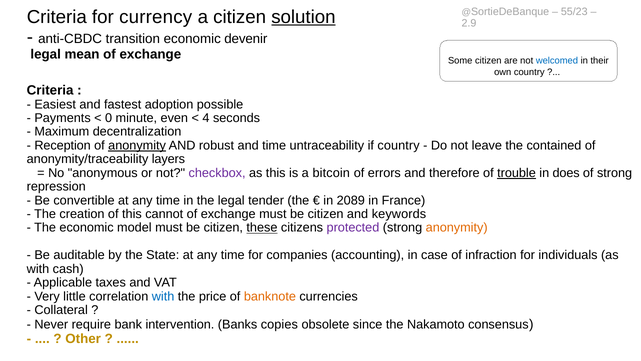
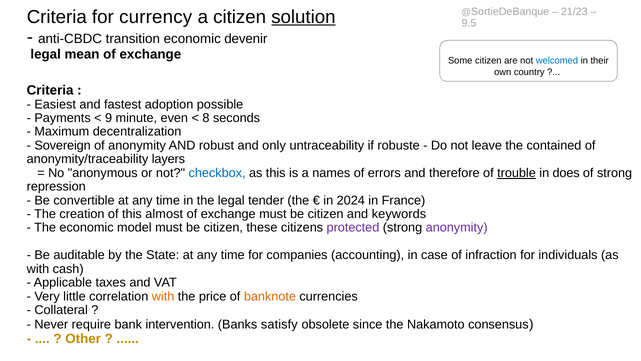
55/23: 55/23 -> 21/23 (574, 12)
2.9: 2.9 -> 9.5 (469, 23)
0: 0 -> 9 (109, 118)
4: 4 -> 8 (206, 118)
Reception: Reception -> Sovereign (63, 145)
anonymity underline: present -> none (137, 145)
and time: time -> only (274, 145)
if country: country -> robuste (399, 145)
checkbox colour: purple -> blue (217, 173)
bitcoin: bitcoin -> names (331, 173)
2089: 2089 -> 2024 (351, 200)
cannot: cannot -> almost (164, 214)
these underline: present -> none (262, 228)
anonymity colour: orange -> purple (457, 228)
with colour: blue -> orange (163, 296)
copies: copies -> satisfy (279, 324)
